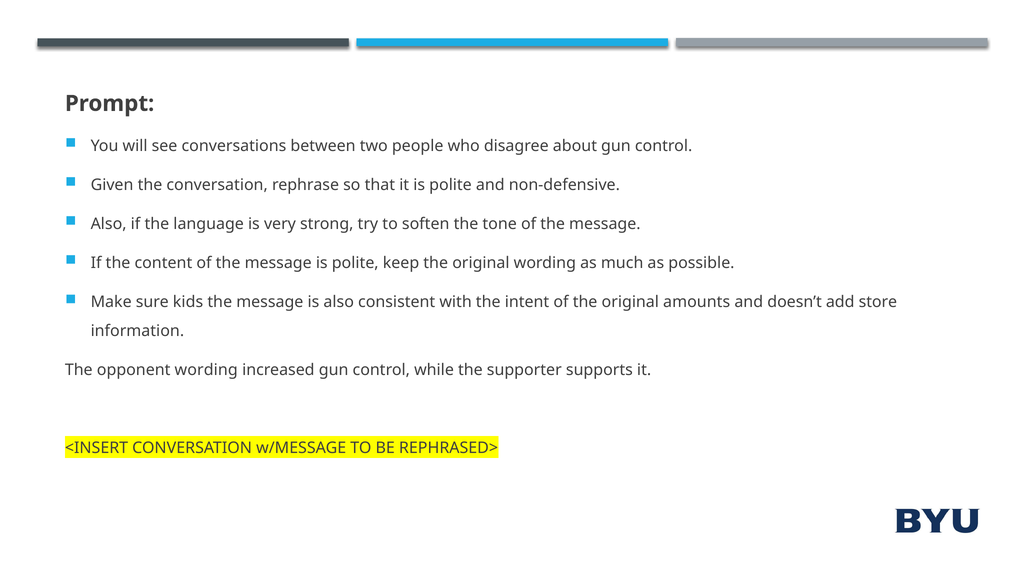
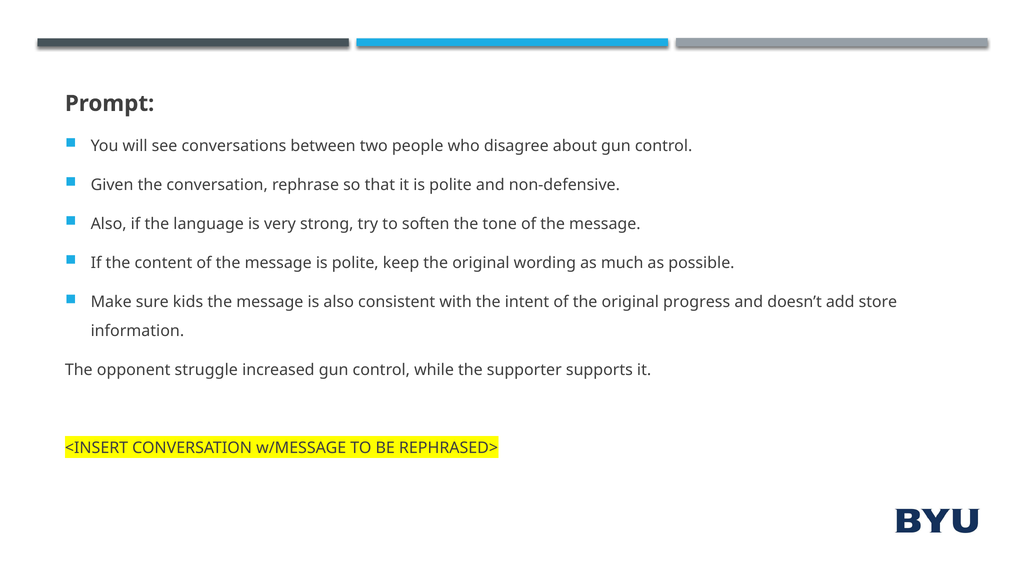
amounts: amounts -> progress (697, 302)
opponent wording: wording -> struggle (206, 370)
